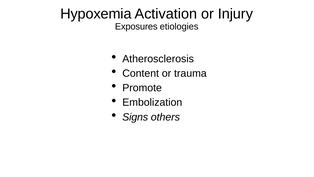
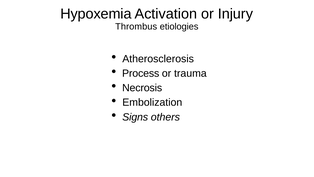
Exposures: Exposures -> Thrombus (136, 27)
Content: Content -> Process (141, 73)
Promote: Promote -> Necrosis (142, 88)
